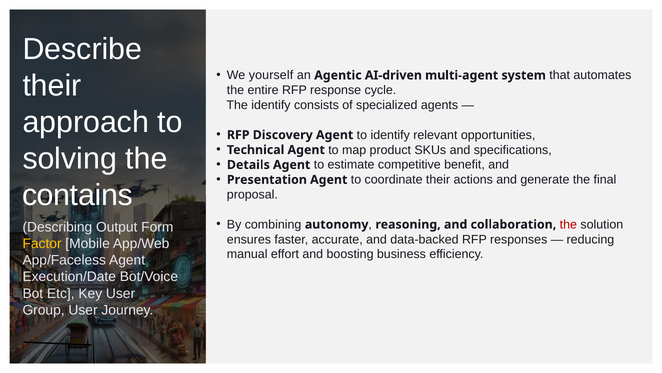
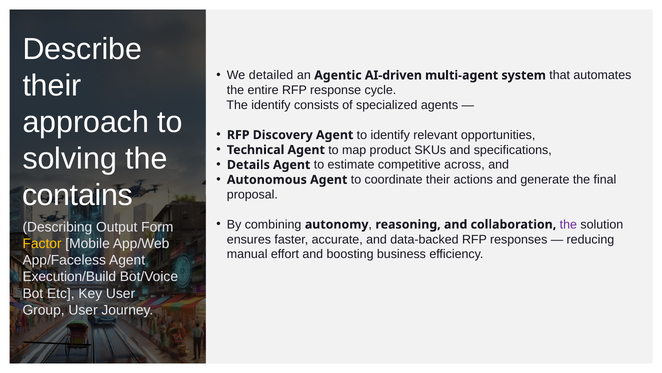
yourself: yourself -> detailed (271, 75)
benefit: benefit -> across (464, 165)
Presentation: Presentation -> Autonomous (267, 179)
the colour: red -> purple (568, 224)
Execution/Date: Execution/Date -> Execution/Build (69, 276)
